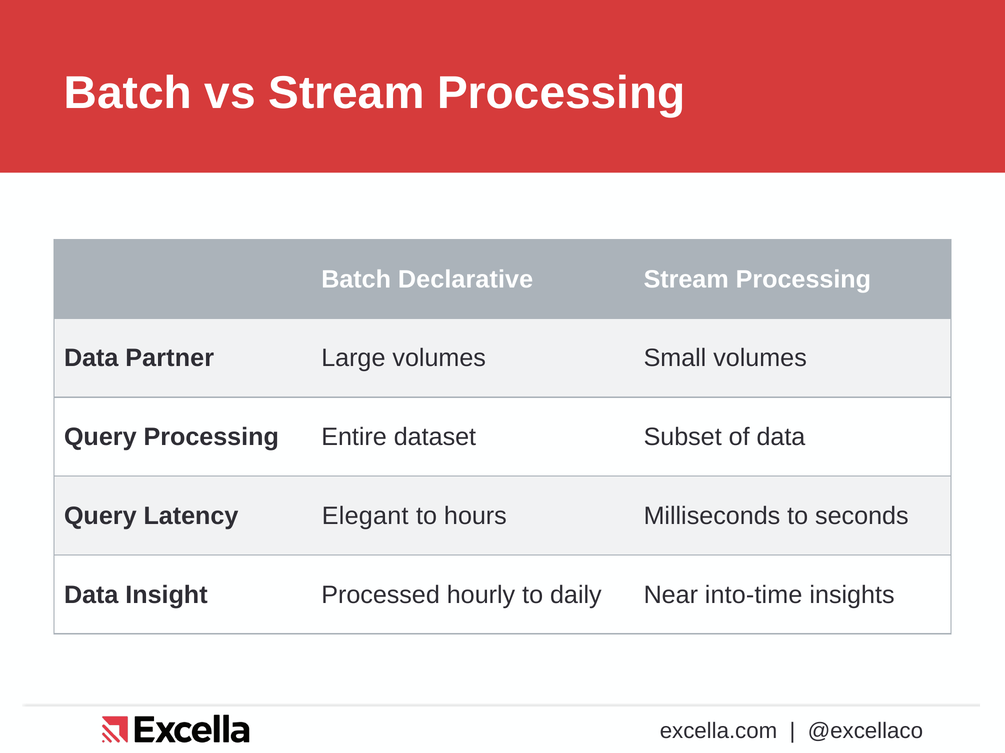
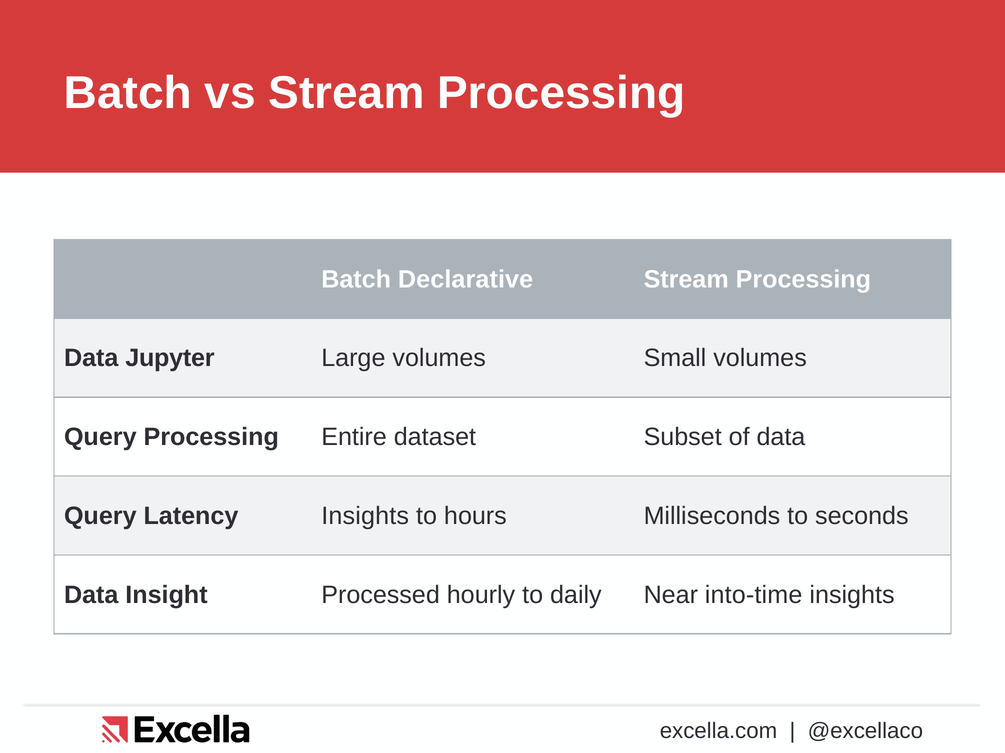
Partner: Partner -> Jupyter (170, 359)
Latency Elegant: Elegant -> Insights (365, 516)
